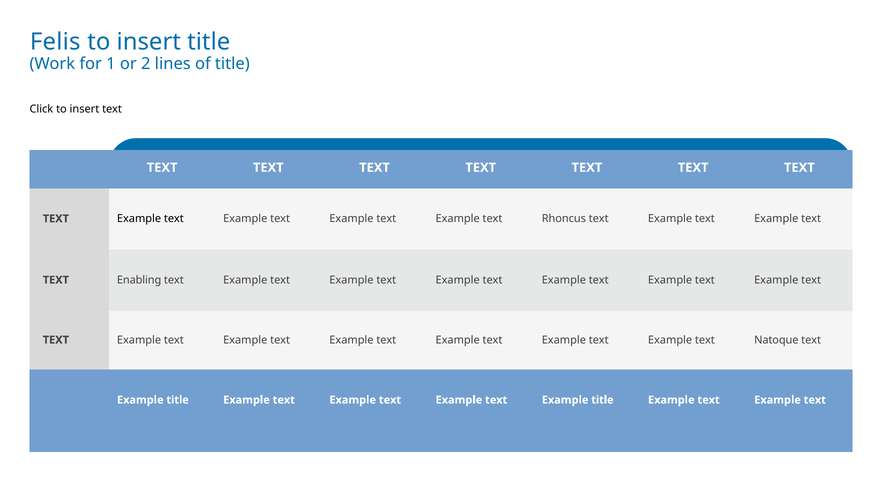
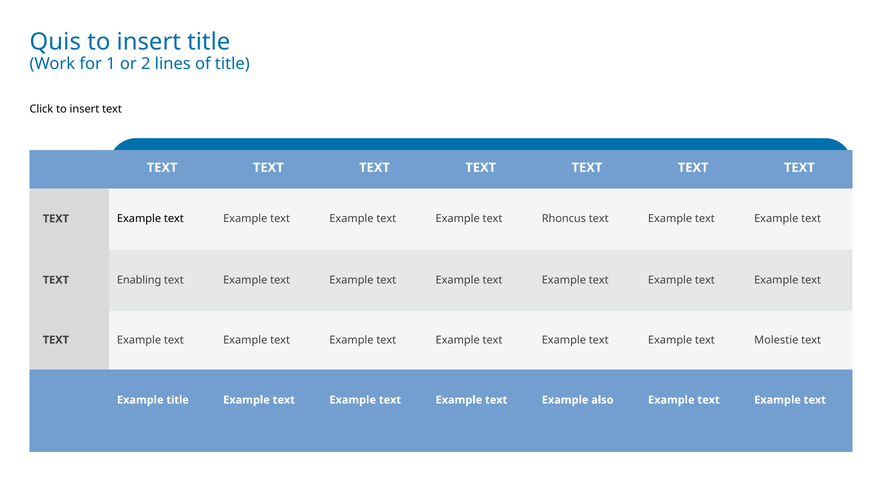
Felis: Felis -> Quis (55, 42)
Natoque: Natoque -> Molestie (776, 340)
Example text Example title: title -> also (602, 400)
